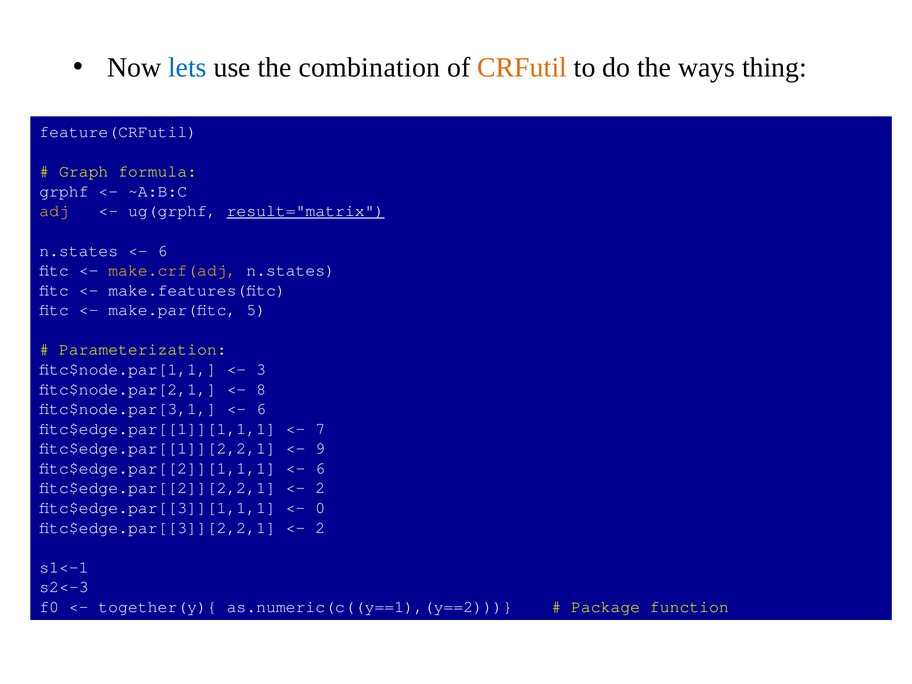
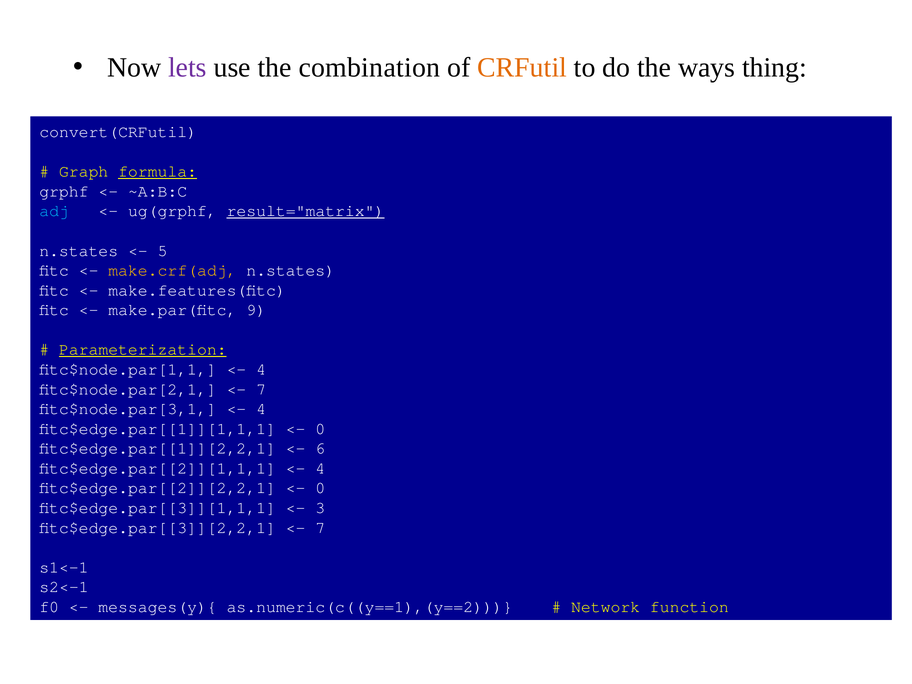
lets colour: blue -> purple (187, 67)
feature(CRFutil: feature(CRFutil -> convert(CRFutil (118, 132)
formula underline: none -> present (158, 171)
adj colour: yellow -> light blue (54, 211)
6: 6 -> 5 (162, 251)
5: 5 -> 9 (256, 310)
Parameterization underline: none -> present (143, 350)
3: 3 -> 4 (261, 369)
8: 8 -> 7 (261, 389)
6: 6 -> 4 (261, 409)
7: 7 -> 0 (320, 429)
9: 9 -> 6 (320, 448)
6: 6 -> 4 (320, 468)
2: 2 -> 0 (320, 488)
0: 0 -> 3 (320, 508)
2: 2 -> 7 (320, 528)
s2<-3: s2<-3 -> s2<-1 (64, 587)
together(y){: together(y){ -> messages(y){ (158, 607)
Package: Package -> Network (606, 607)
